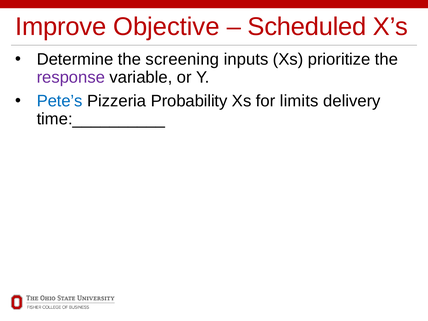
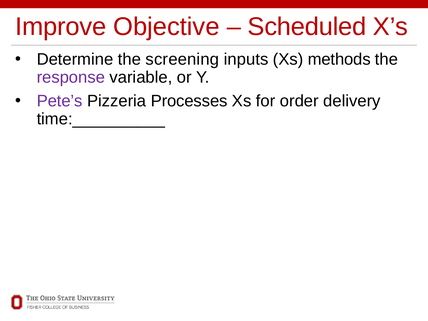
prioritize: prioritize -> methods (339, 59)
Pete’s colour: blue -> purple (60, 101)
Probability: Probability -> Processes (189, 101)
limits: limits -> order (299, 101)
